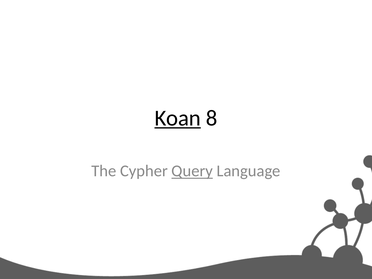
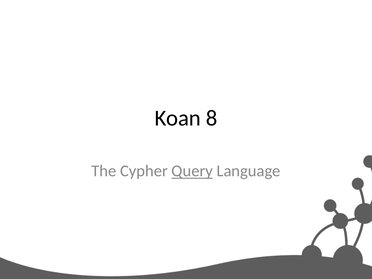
Koan underline: present -> none (178, 118)
